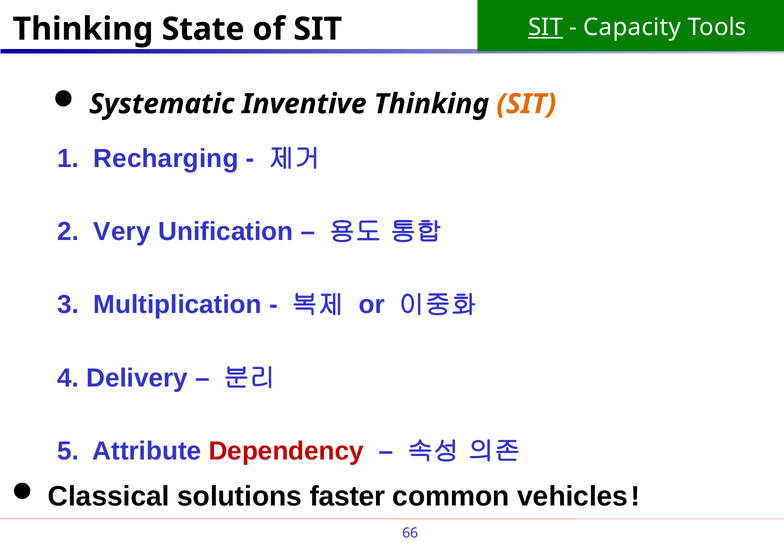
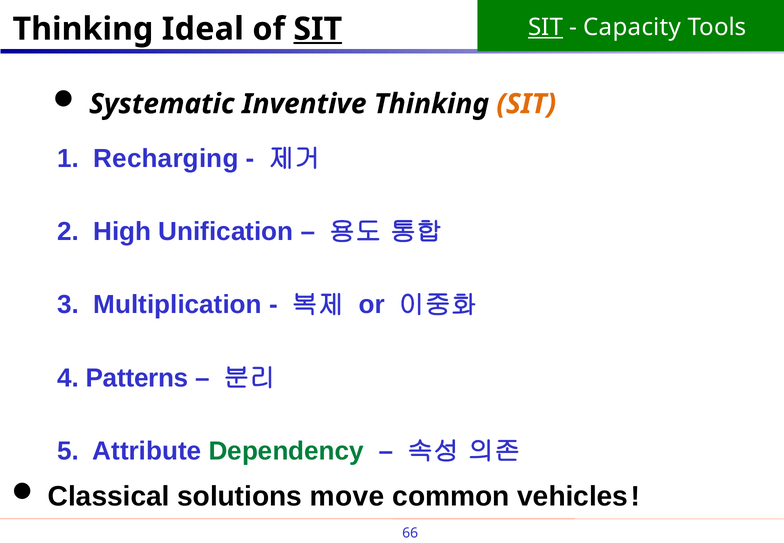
State: State -> Ideal (203, 29)
SIT underline: none -> present (318, 29)
Very: Very -> High (122, 232)
Delivery: Delivery -> Patterns (137, 378)
Dependency colour: red -> green (286, 451)
faster: faster -> move (347, 496)
